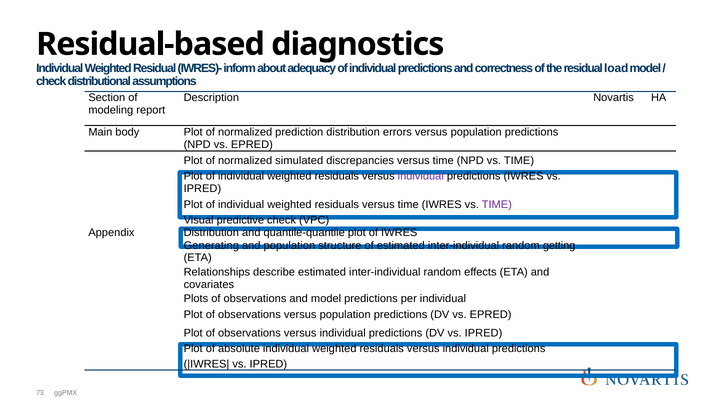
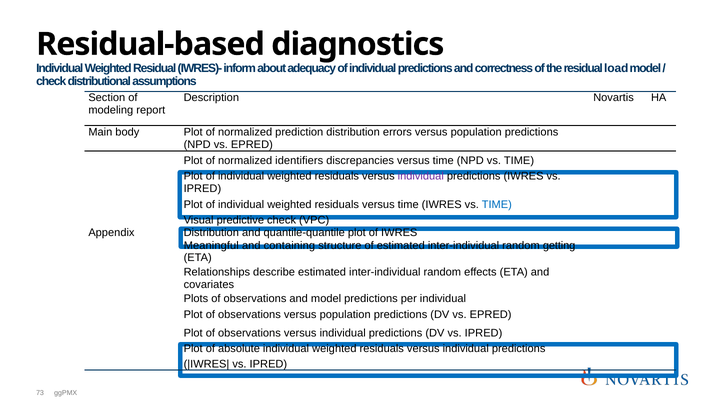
simulated: simulated -> identifiers (299, 161)
TIME colour: purple -> blue (497, 205)
Generating: Generating -> Meaningful (211, 246)
and population: population -> containing (289, 246)
